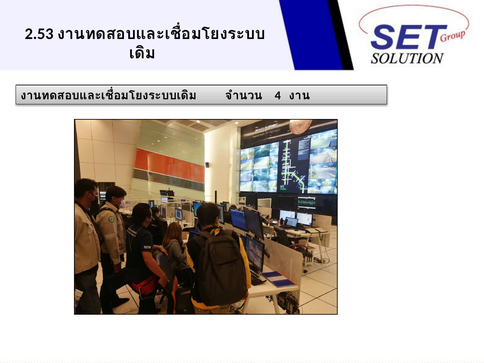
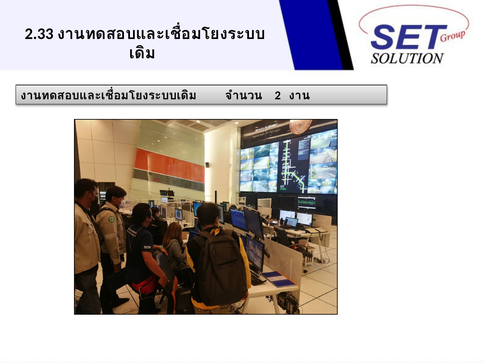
2.53: 2.53 -> 2.33 (39, 34)
4: 4 -> 2 (278, 95)
